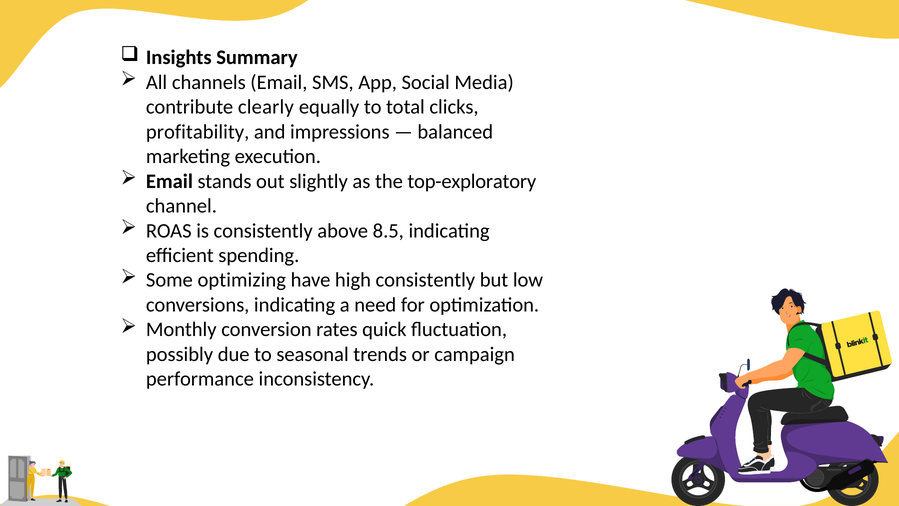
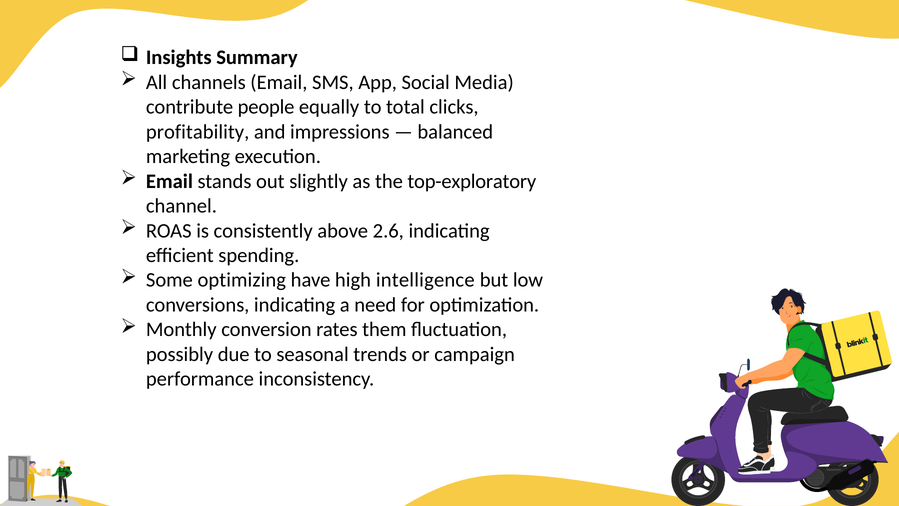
clearly: clearly -> people (266, 107)
8.5: 8.5 -> 2.6 (388, 231)
high consistently: consistently -> intelligence (425, 280)
quick: quick -> them (384, 329)
